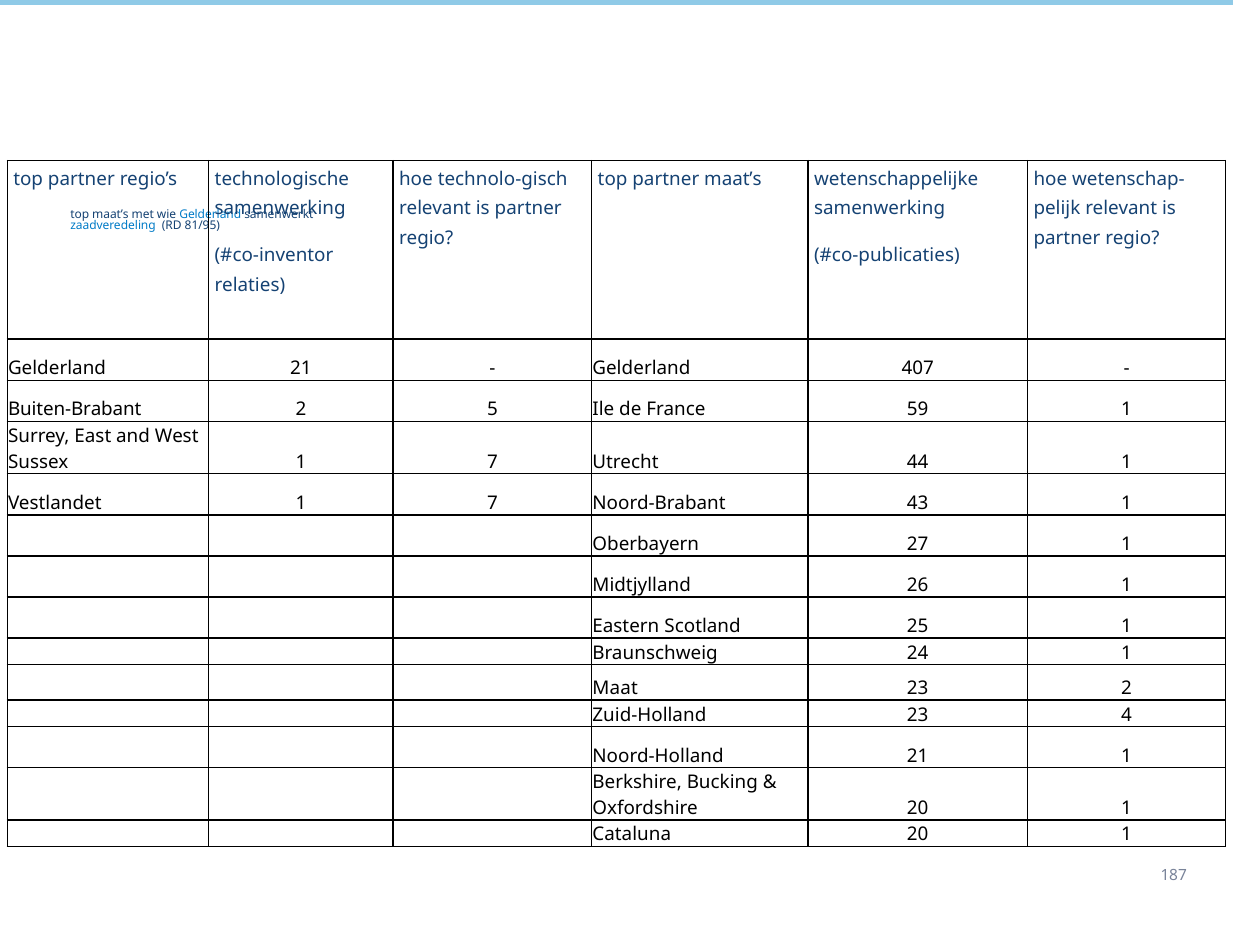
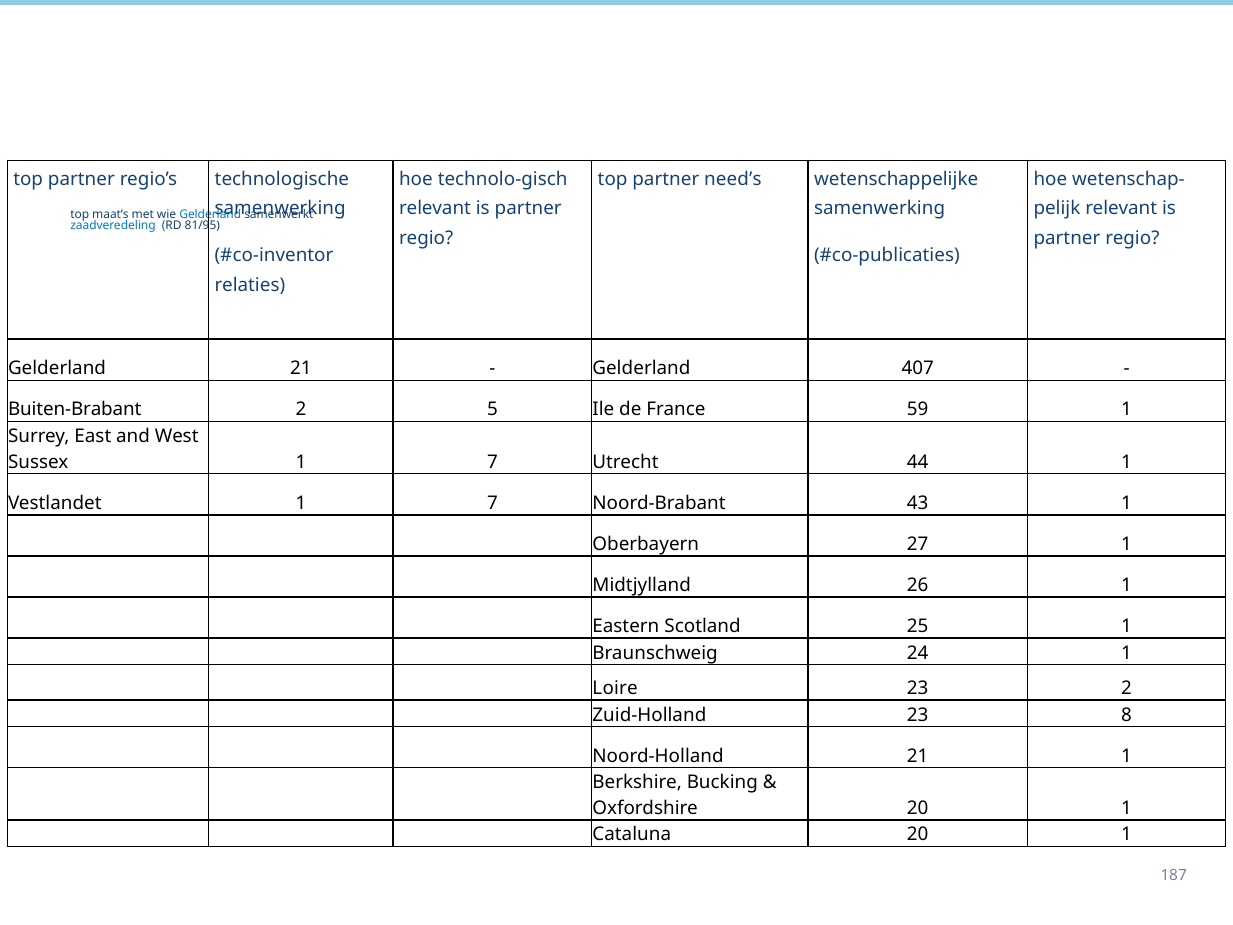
partner maat’s: maat’s -> need’s (733, 179)
Maat: Maat -> Loire (615, 688)
4: 4 -> 8 (1127, 715)
